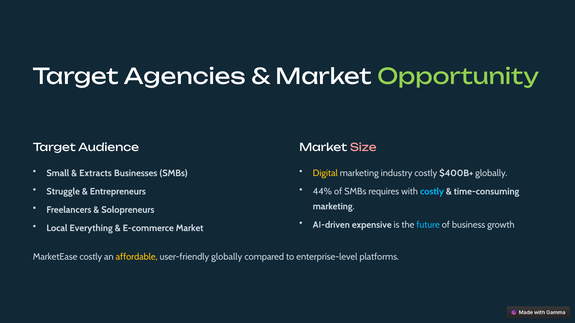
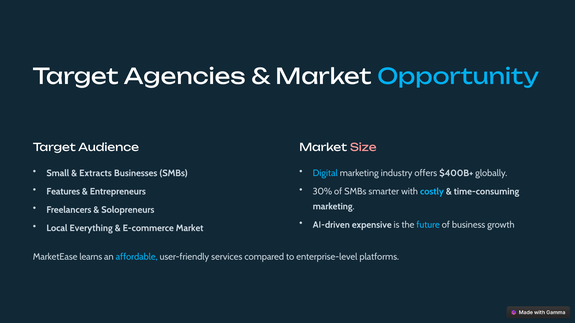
Opportunity colour: light green -> light blue (458, 77)
Digital colour: yellow -> light blue (325, 173)
industry costly: costly -> offers (426, 173)
Struggle: Struggle -> Features (63, 192)
44%: 44% -> 30% (322, 192)
requires: requires -> smarter (384, 192)
MarketEase costly: costly -> learns (91, 257)
affordable colour: yellow -> light blue (137, 257)
user-friendly globally: globally -> services (227, 257)
